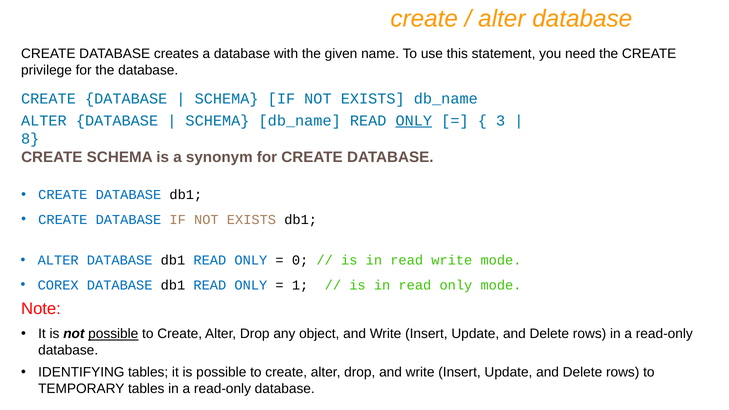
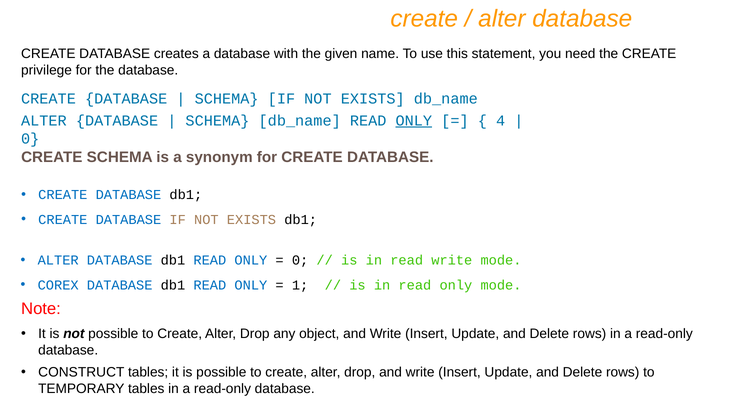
3: 3 -> 4 (501, 121)
8: 8 -> 0 (30, 139)
possible underline: present -> none (113, 334)
IDENTIFYING: IDENTIFYING -> CONSTRUCT (81, 372)
